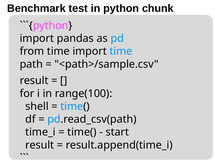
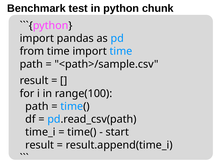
shell: shell -> path (37, 107)
